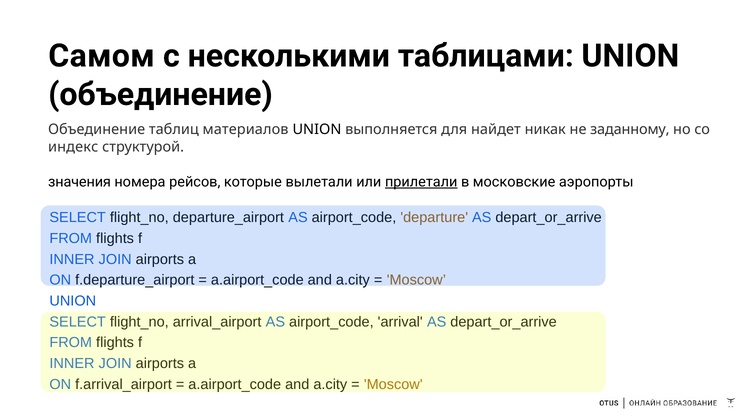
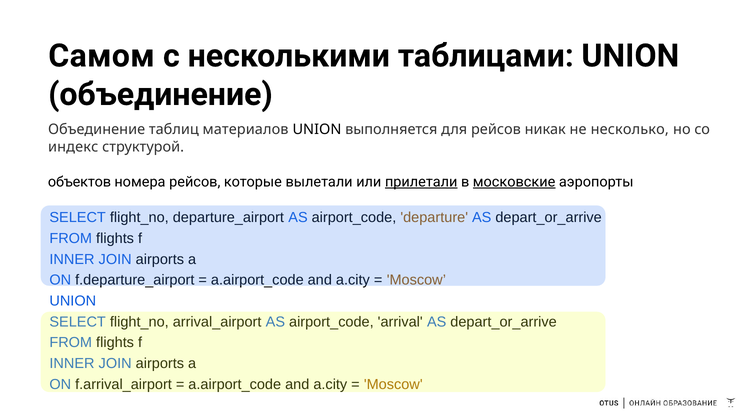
для найдет: найдет -> рейсов (496, 130)
заданному: заданному -> несколько (630, 130)
значения: значения -> объектов (80, 182)
московские underline: none -> present (514, 182)
